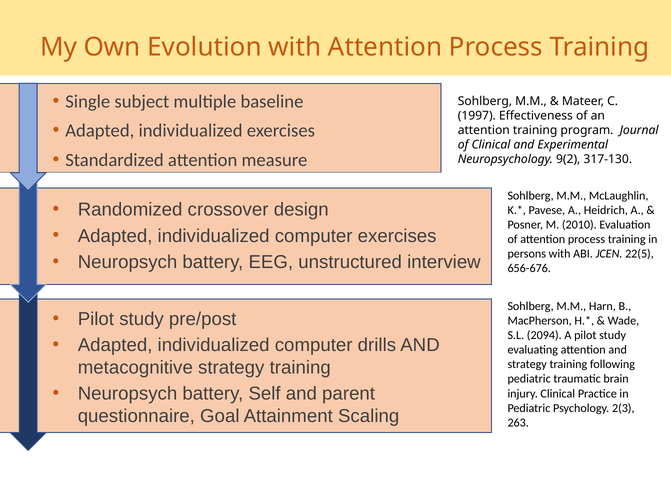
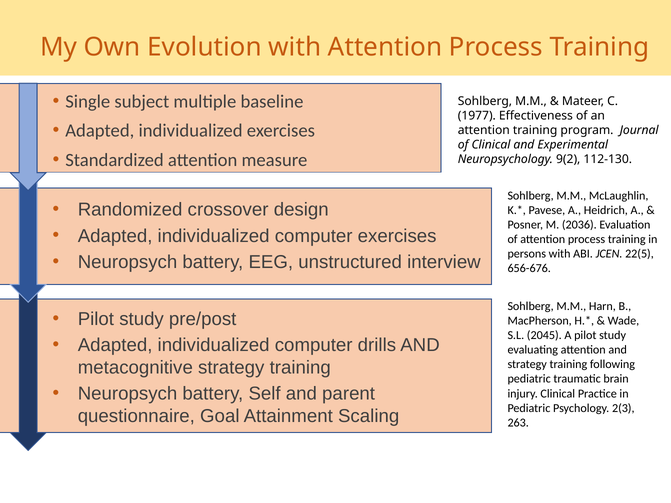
1997: 1997 -> 1977 (477, 116)
317-130: 317-130 -> 112-130 (608, 159)
2010: 2010 -> 2036 (579, 225)
2094: 2094 -> 2045 (544, 335)
